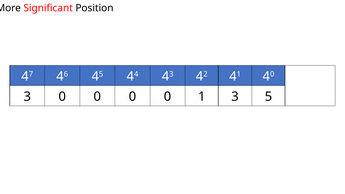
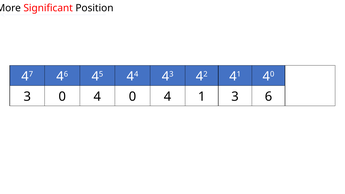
3 0 0: 0 -> 4 (97, 97)
0: 0 -> 4 (168, 97)
5: 5 -> 6 (268, 97)
